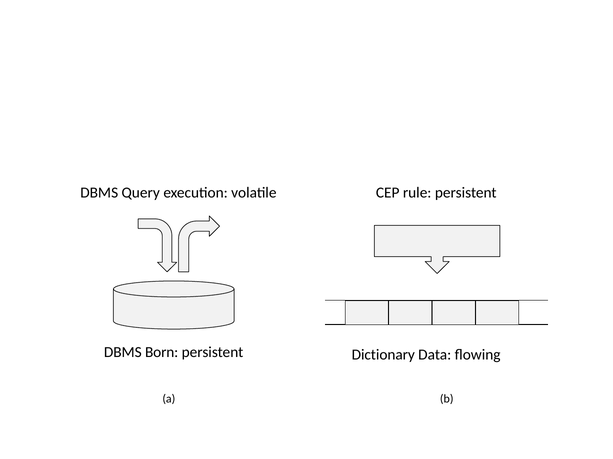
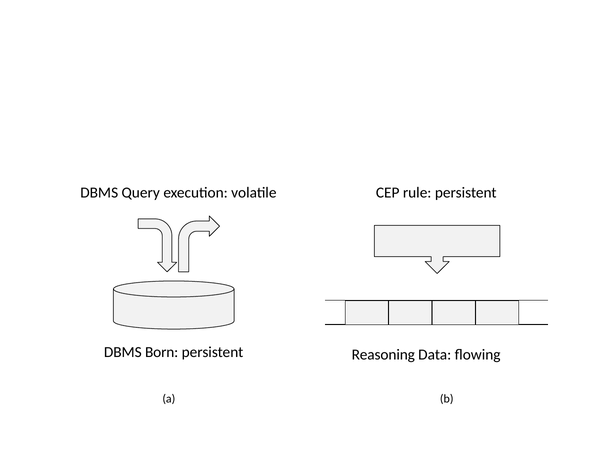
Dictionary: Dictionary -> Reasoning (383, 355)
